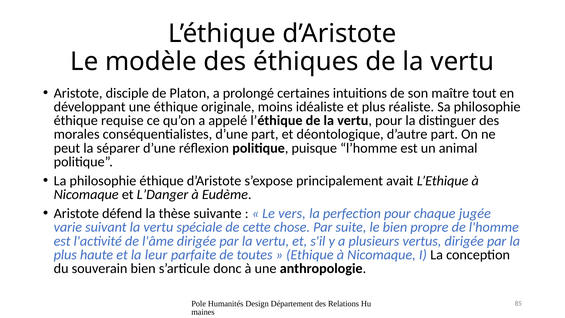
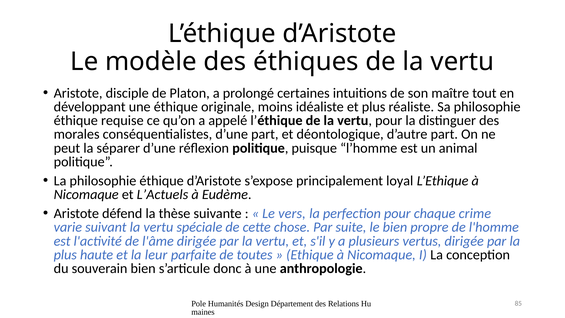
avait: avait -> loyal (400, 181)
L’Danger: L’Danger -> L’Actuels (162, 194)
jugée: jugée -> crime (475, 213)
